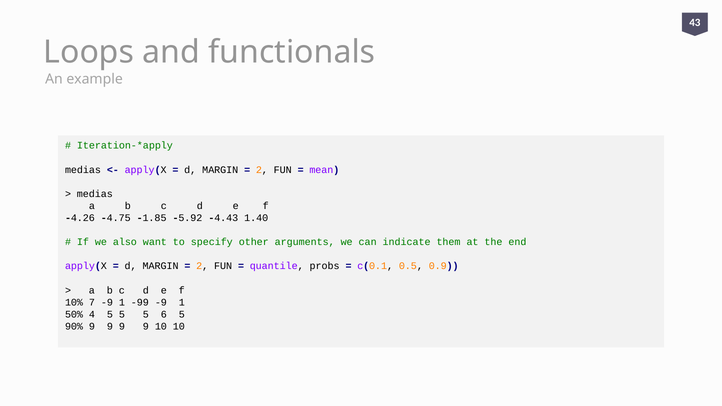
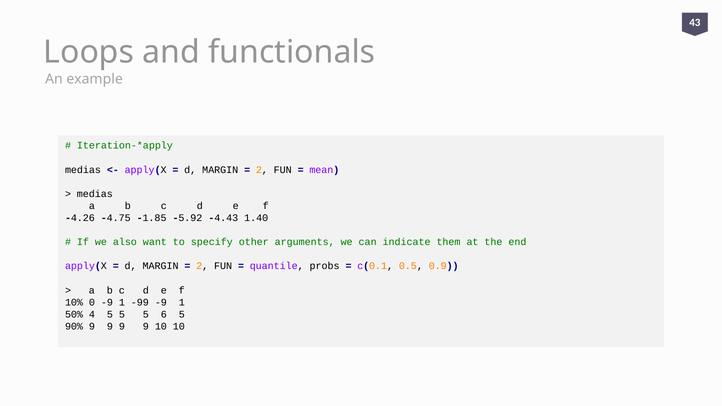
7: 7 -> 0 (92, 302)
